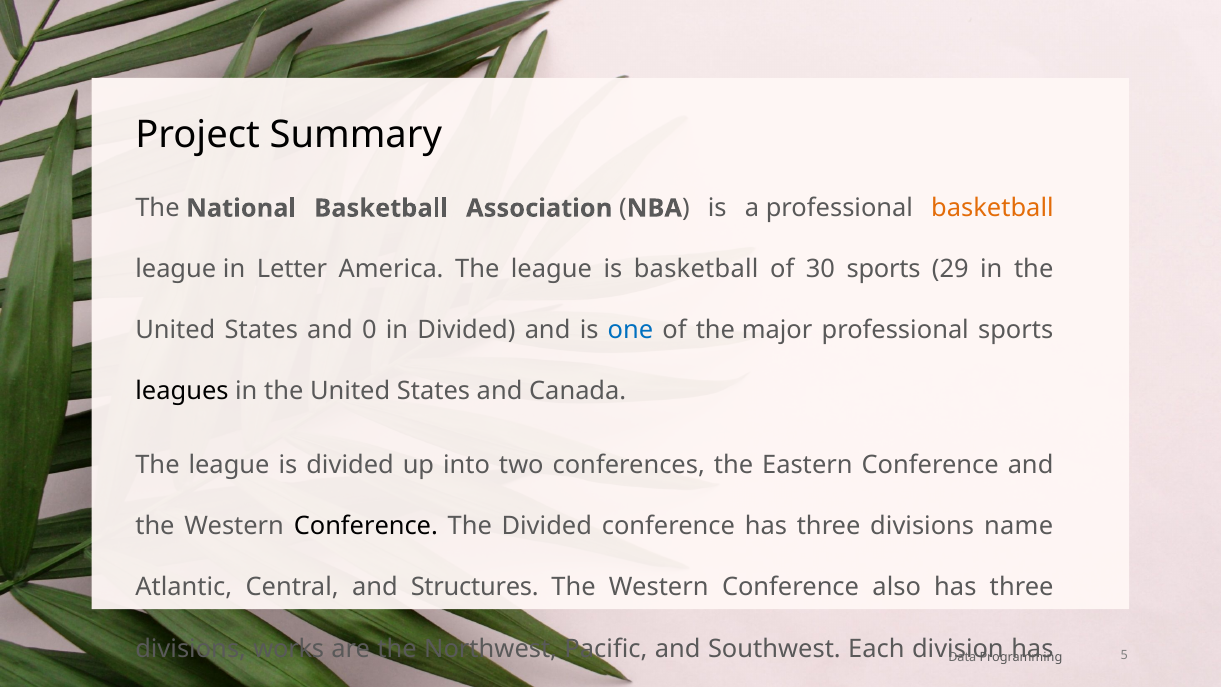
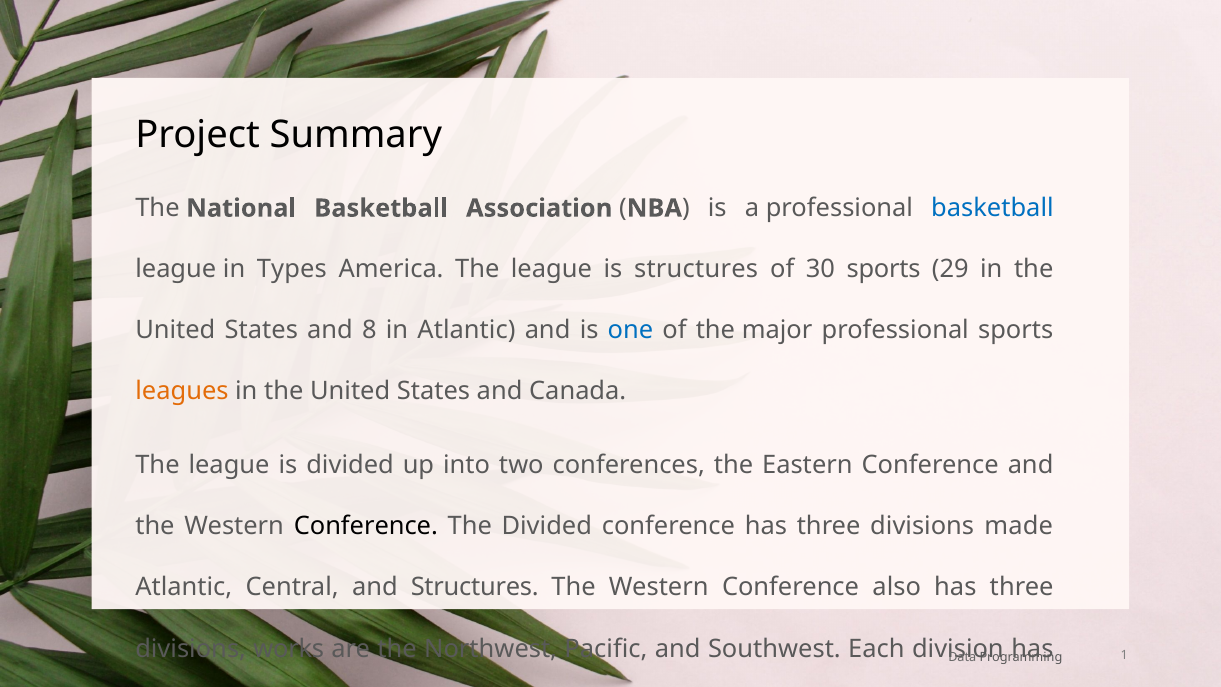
basketball colour: orange -> blue (992, 208)
Letter: Letter -> Types (292, 269)
is basketball: basketball -> structures (696, 269)
0: 0 -> 8 (369, 330)
in Divided: Divided -> Atlantic (466, 330)
leagues colour: black -> orange (182, 391)
name: name -> made (1019, 526)
5: 5 -> 1 (1124, 655)
